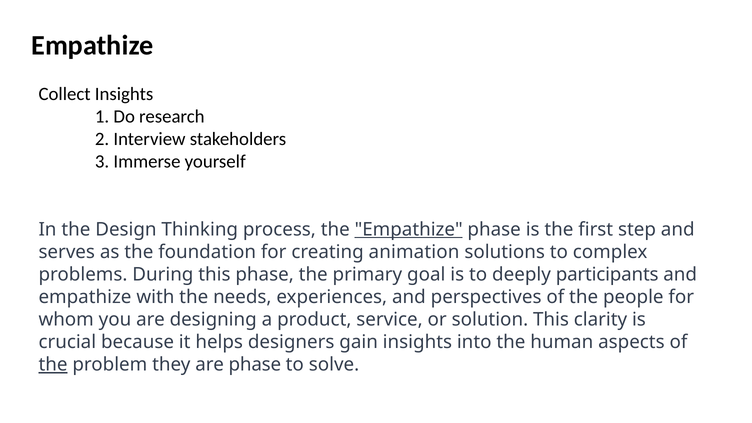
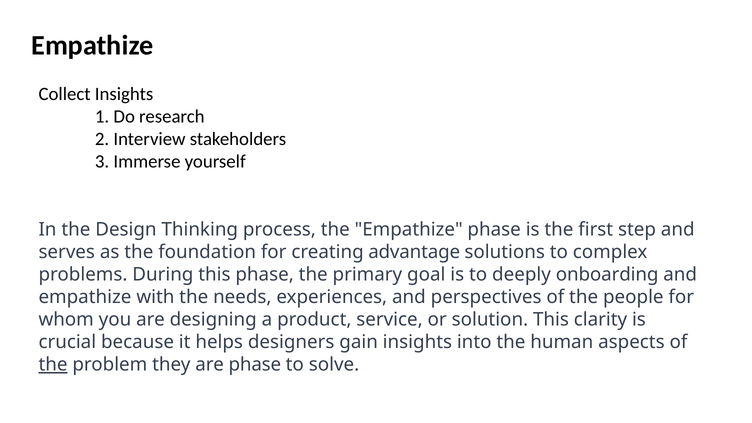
Empathize underline: present -> none (409, 229)
animation: animation -> advantage (414, 252)
participants: participants -> onboarding (607, 274)
